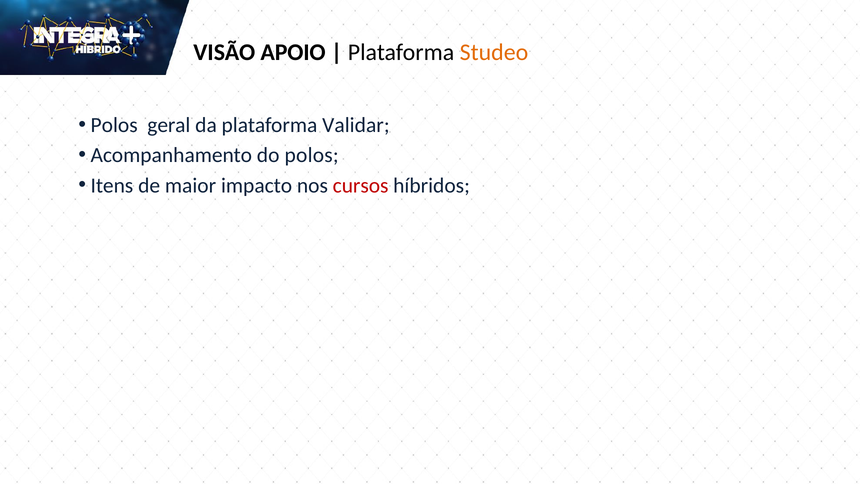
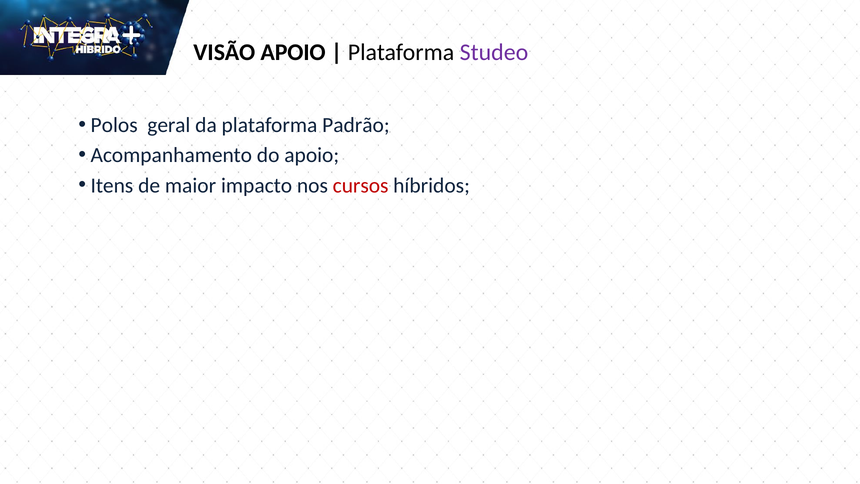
Studeo colour: orange -> purple (494, 52)
Validar: Validar -> Padrão (356, 125)
do polos: polos -> apoio (312, 155)
